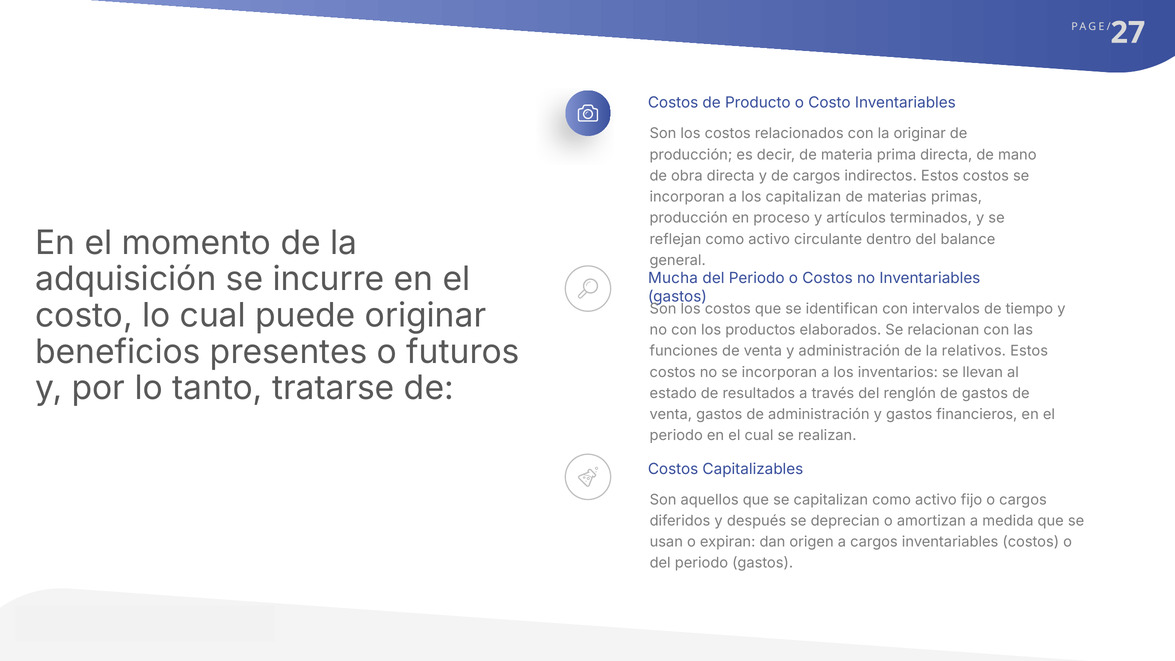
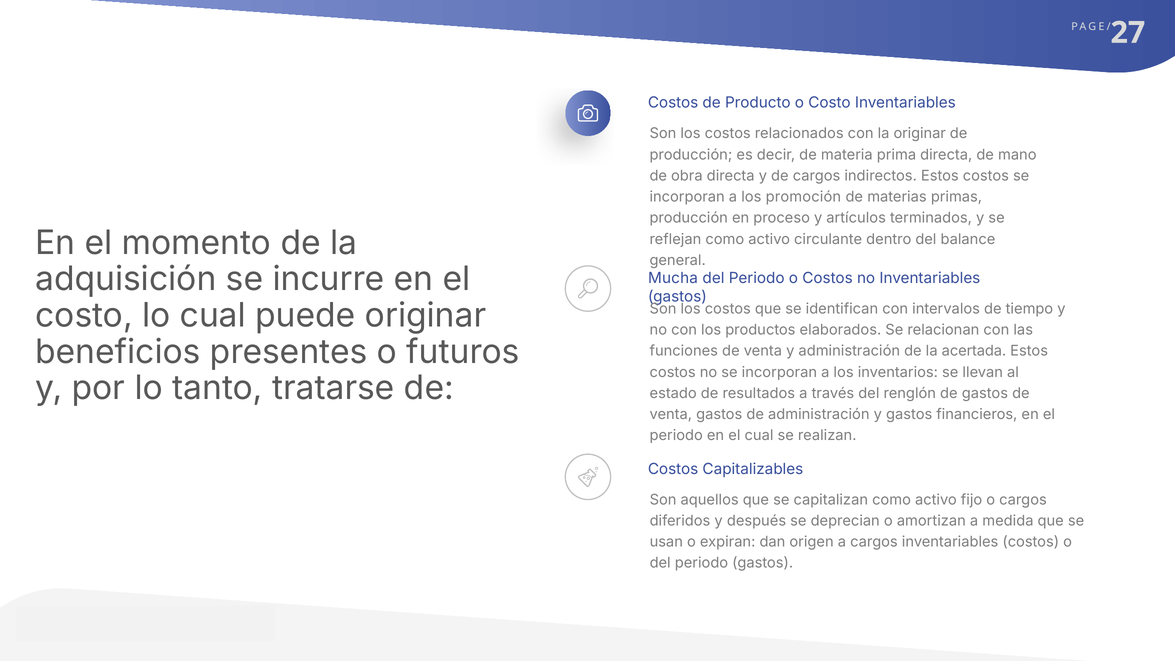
los capitalizan: capitalizan -> promoción (803, 197)
relativos: relativos -> acertada (974, 351)
